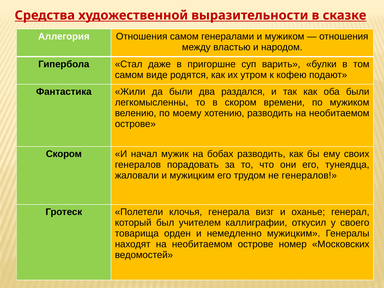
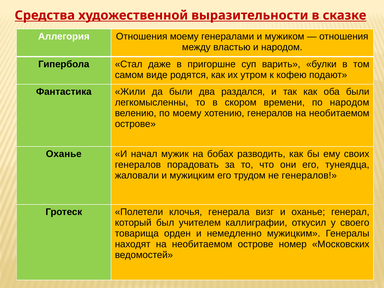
Отношения самом: самом -> моему (184, 37)
по мужиком: мужиком -> народом (350, 102)
хотению разводить: разводить -> генералов (270, 113)
Скором: Скором -> Оханье (64, 154)
